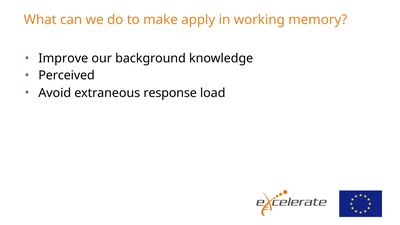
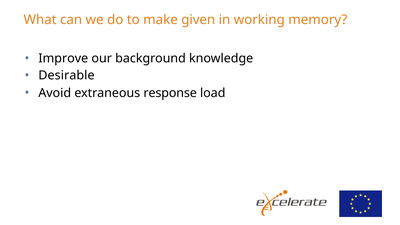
apply: apply -> given (198, 20)
Perceived: Perceived -> Desirable (66, 75)
